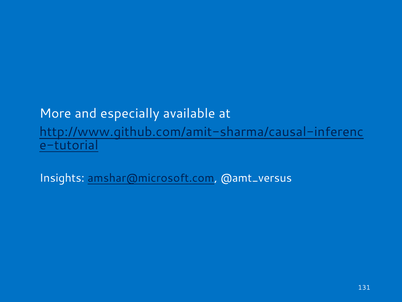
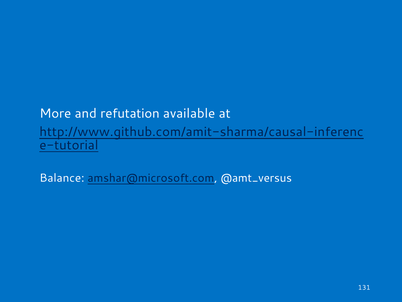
especially: especially -> refutation (130, 113)
Insights: Insights -> Balance (62, 178)
